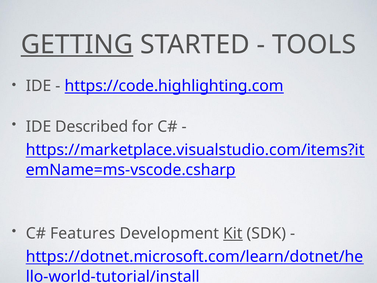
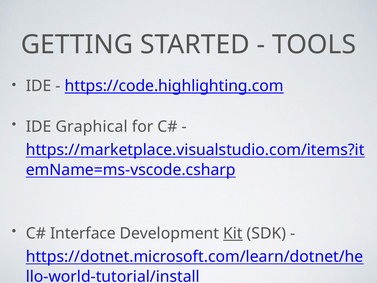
GETTING underline: present -> none (77, 45)
Described: Described -> Graphical (92, 127)
Features: Features -> Interface (83, 233)
